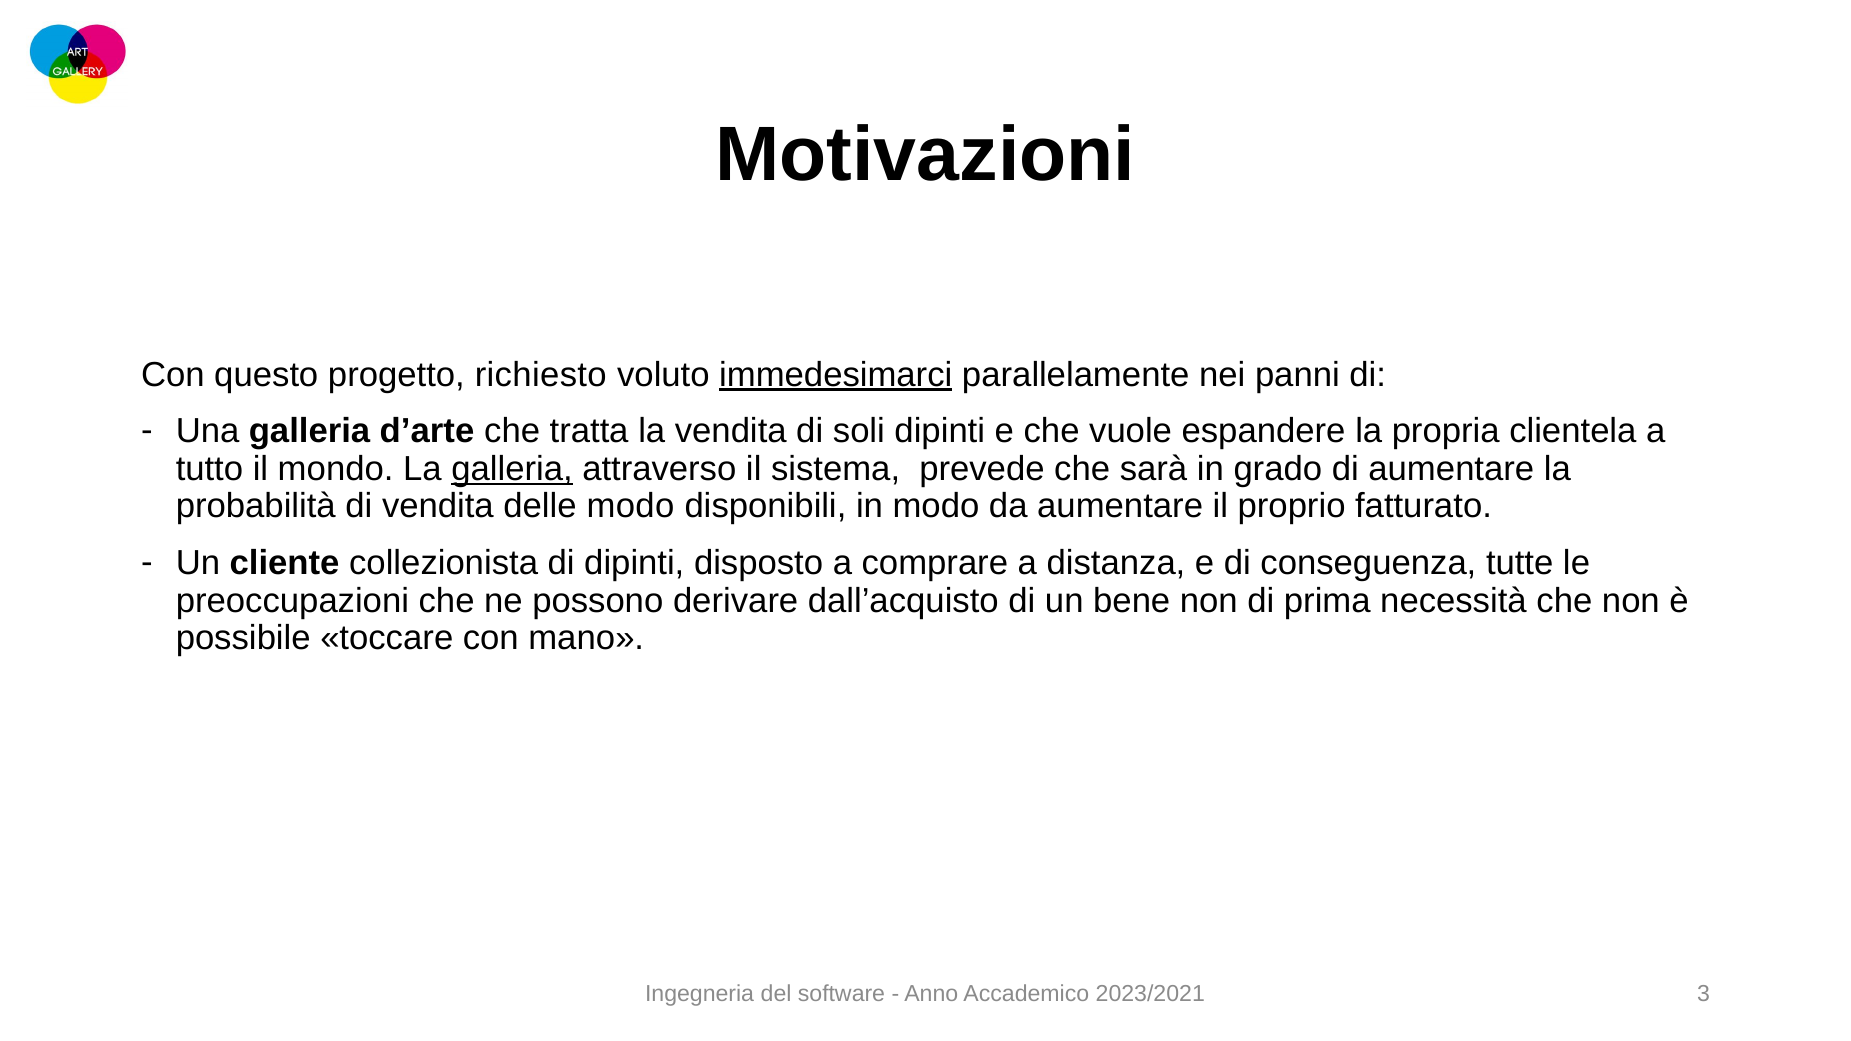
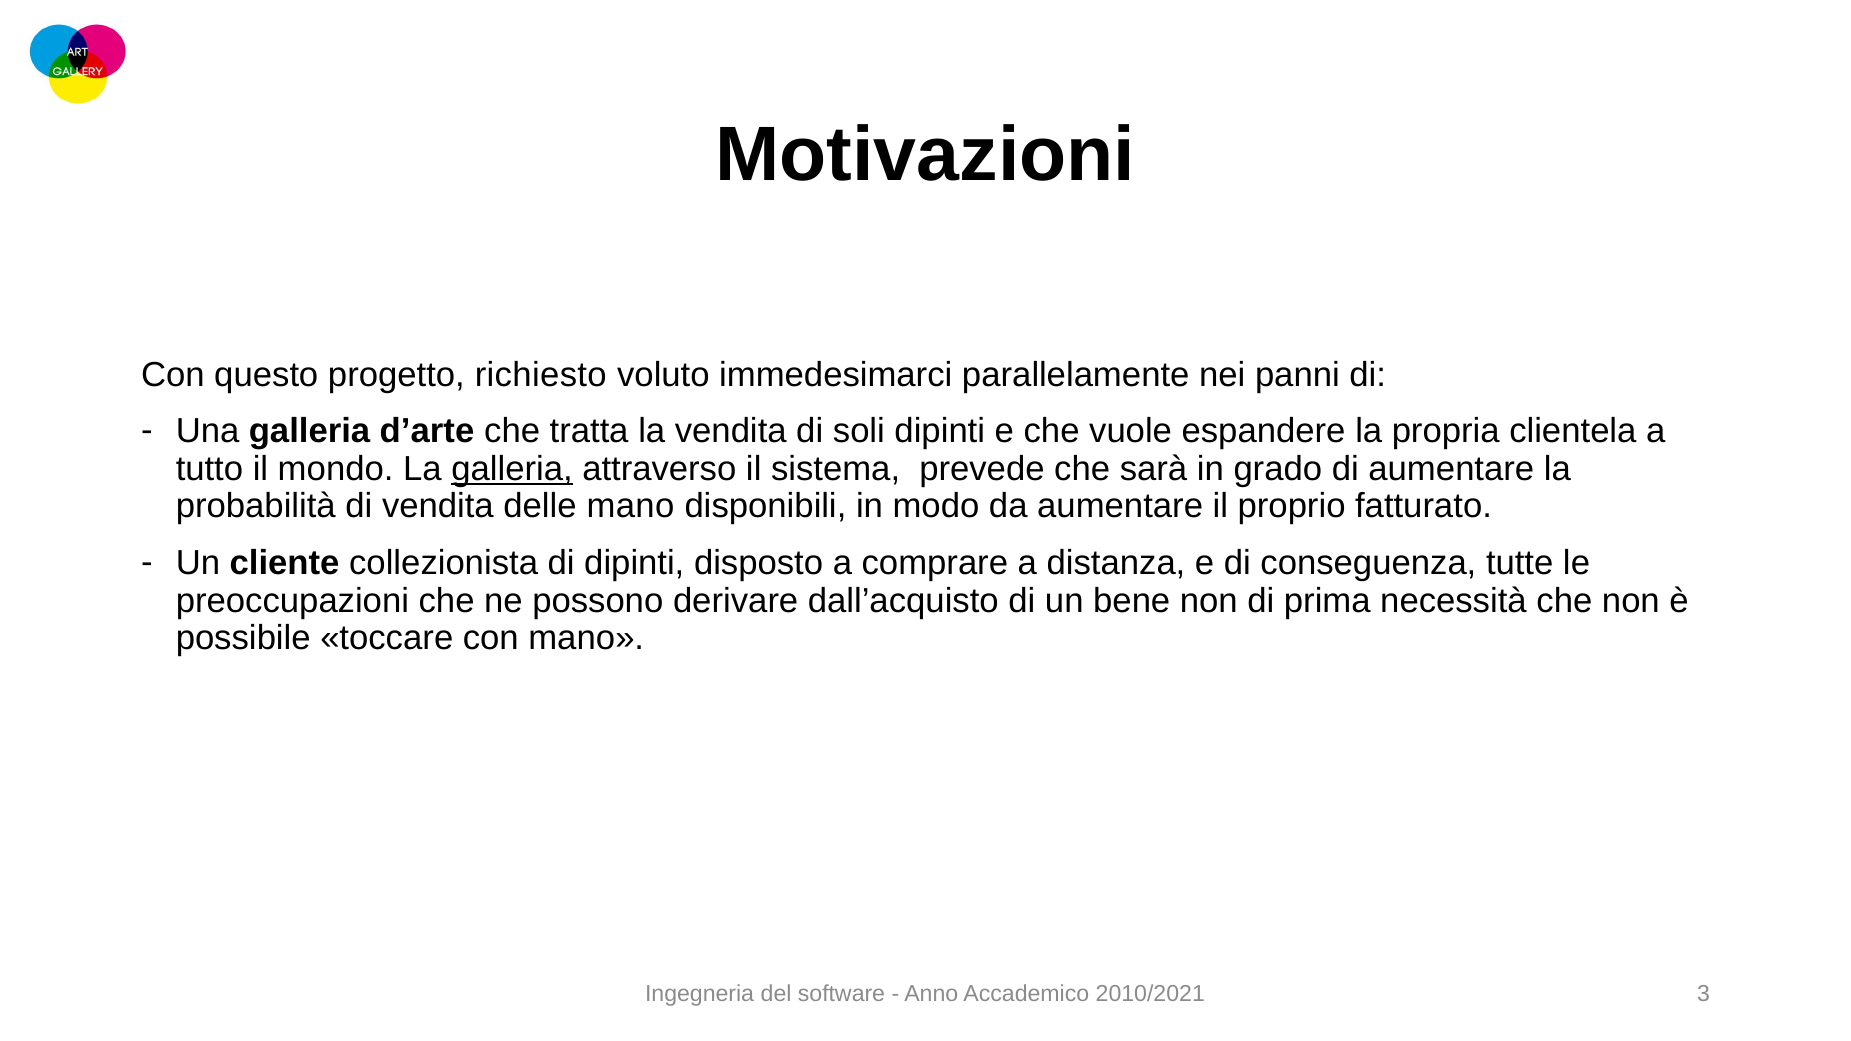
immedesimarci underline: present -> none (836, 375)
delle modo: modo -> mano (630, 506)
2023/2021: 2023/2021 -> 2010/2021 (1150, 994)
